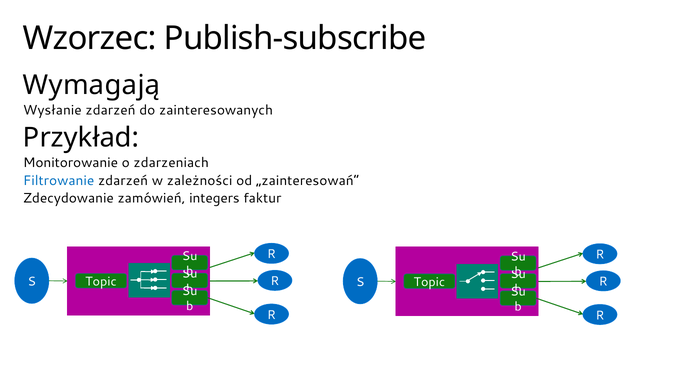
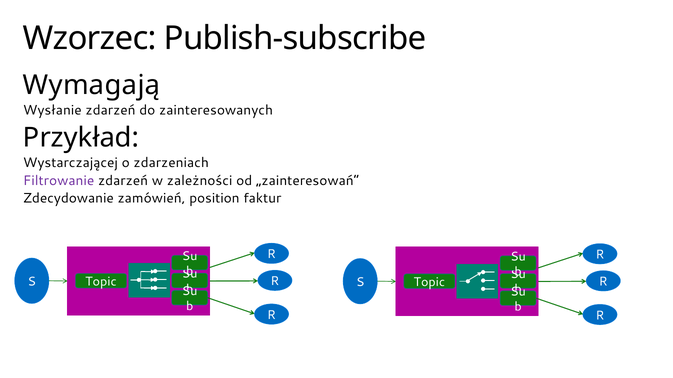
Monitorowanie: Monitorowanie -> Wystarczającej (70, 163)
Filtrowanie colour: blue -> purple (59, 181)
integers: integers -> position (214, 198)
